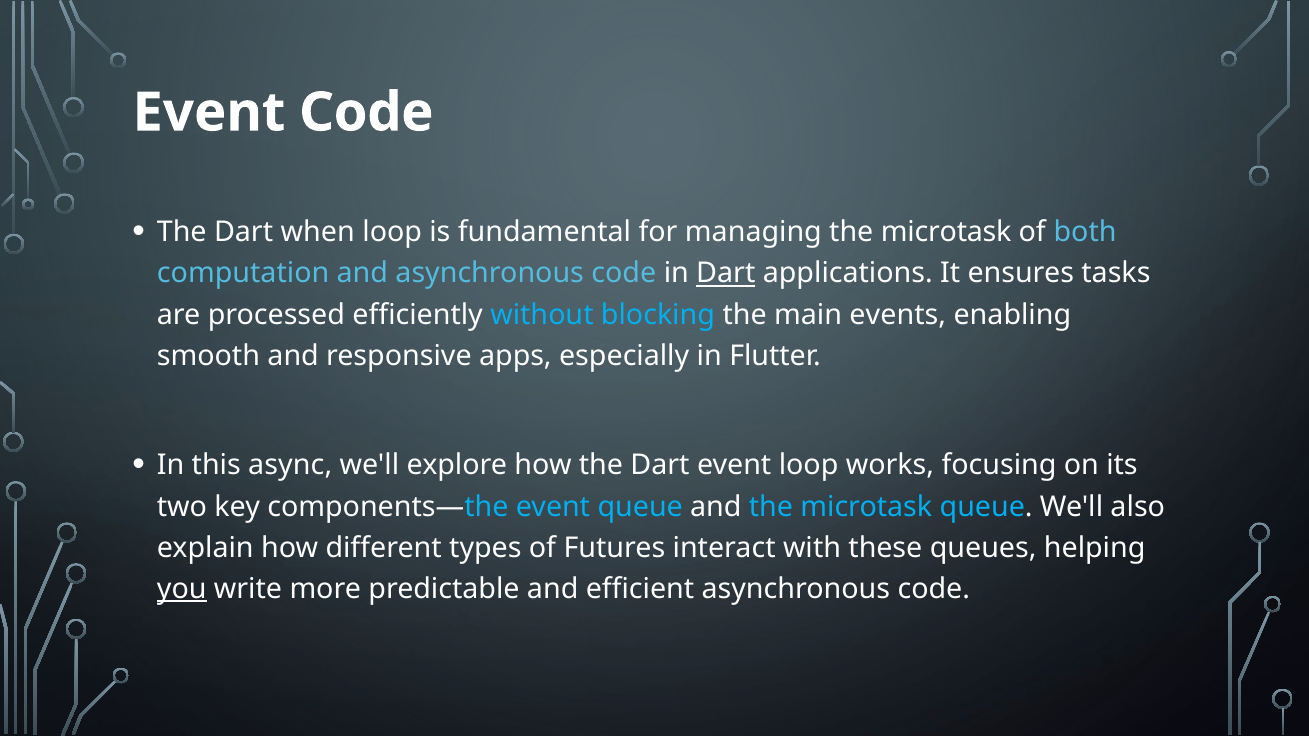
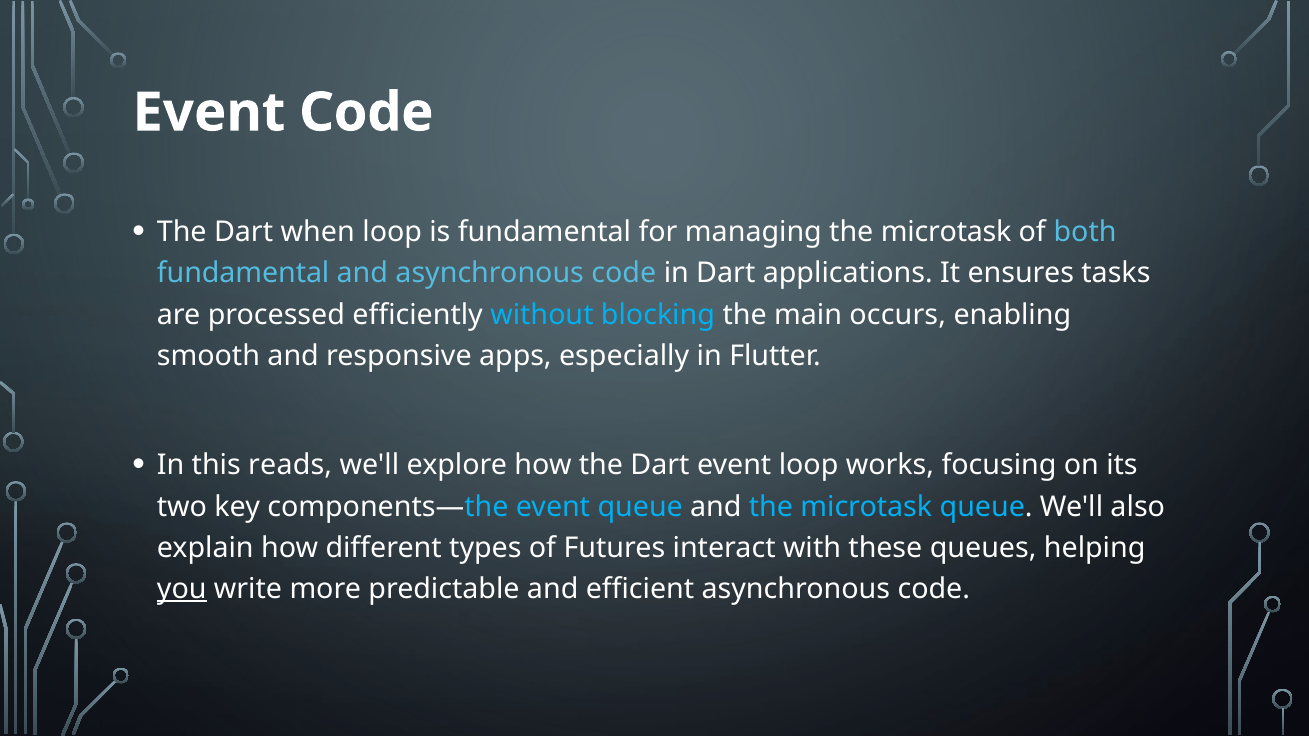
computation: computation -> fundamental (243, 274)
Dart underline: present -> none (726, 274)
events: events -> occurs (898, 315)
async: async -> reads (290, 466)
